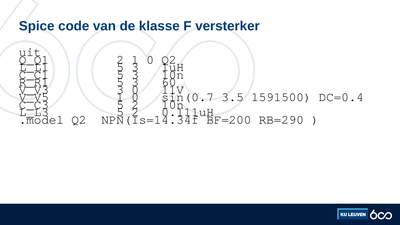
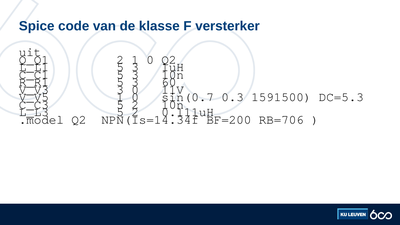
3.5: 3.5 -> 0.3 (233, 97)
DC=0.4: DC=0.4 -> DC=5.3 (341, 97)
RB=290: RB=290 -> RB=706 (281, 120)
